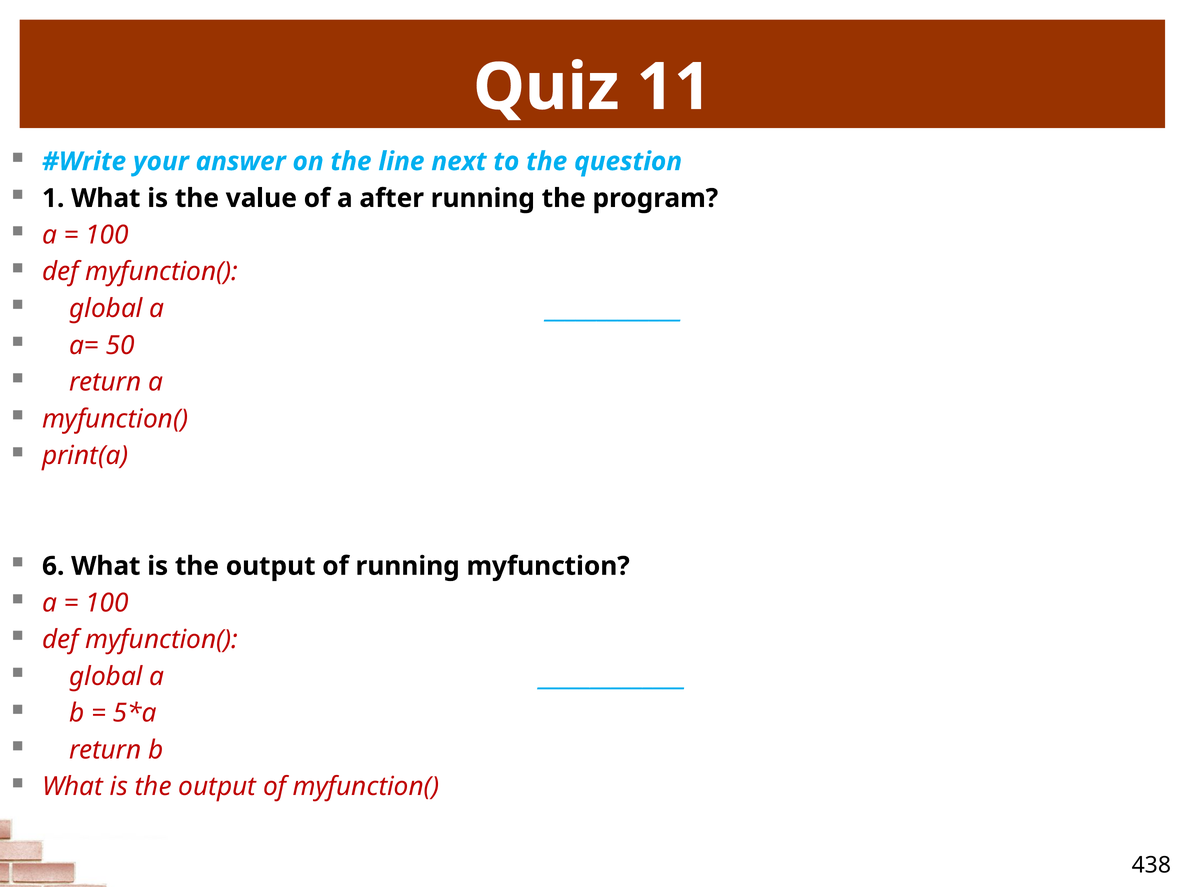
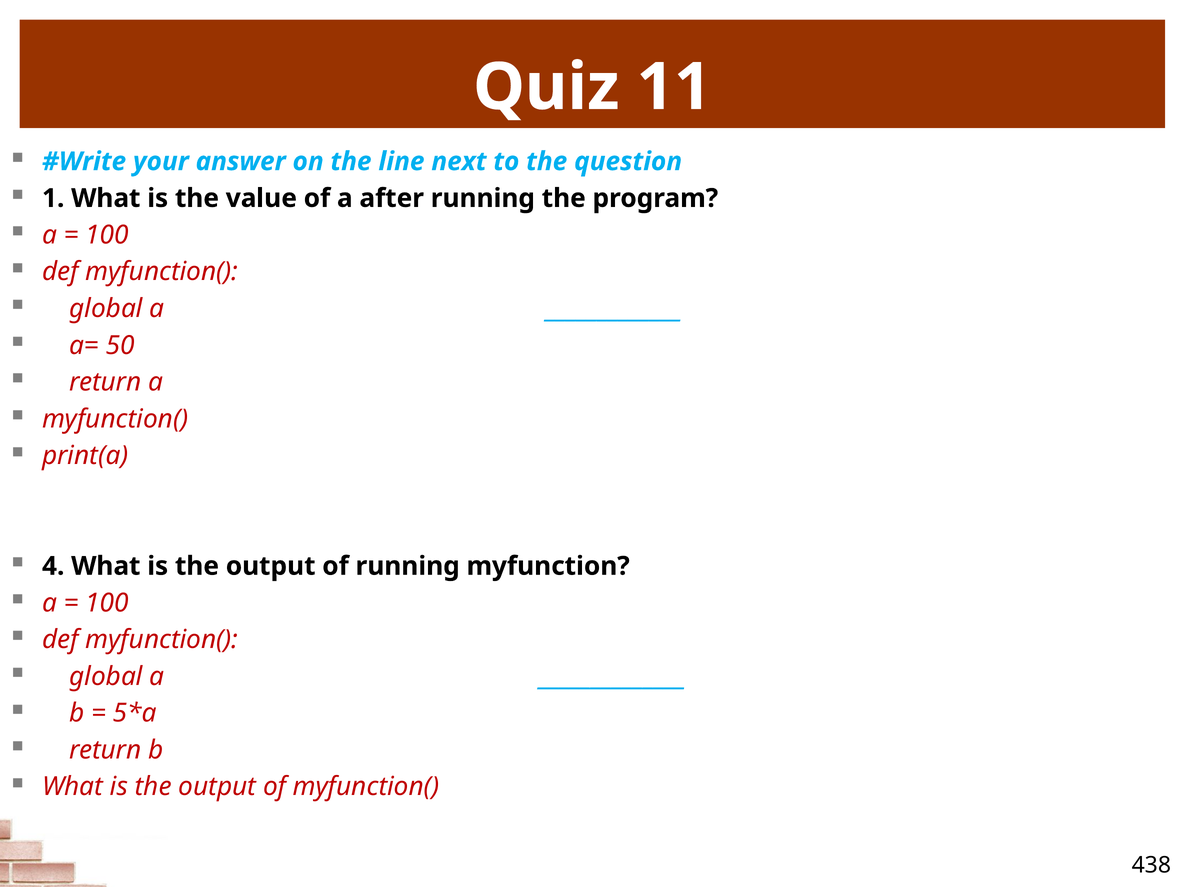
6: 6 -> 4 (53, 566)
